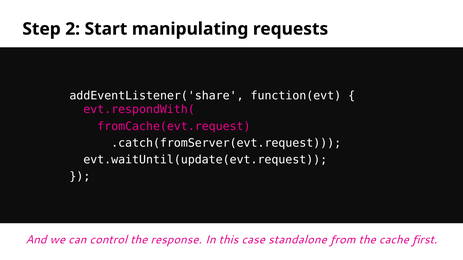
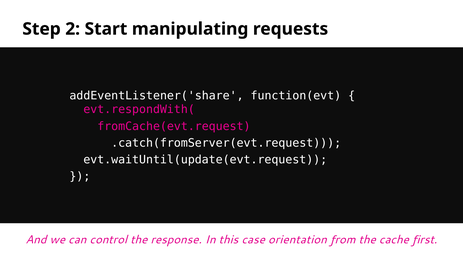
standalone: standalone -> orientation (298, 240)
